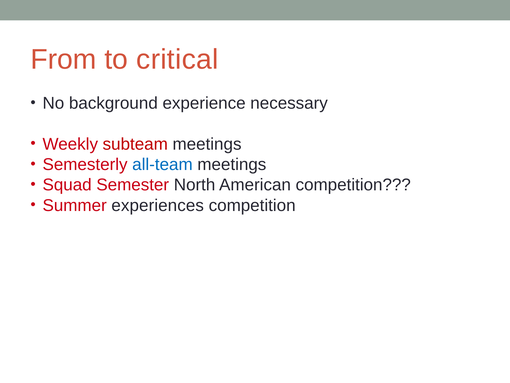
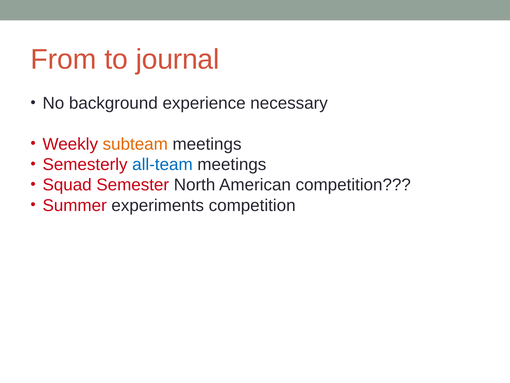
critical: critical -> journal (178, 59)
subteam colour: red -> orange (135, 144)
experiences: experiences -> experiments (158, 205)
